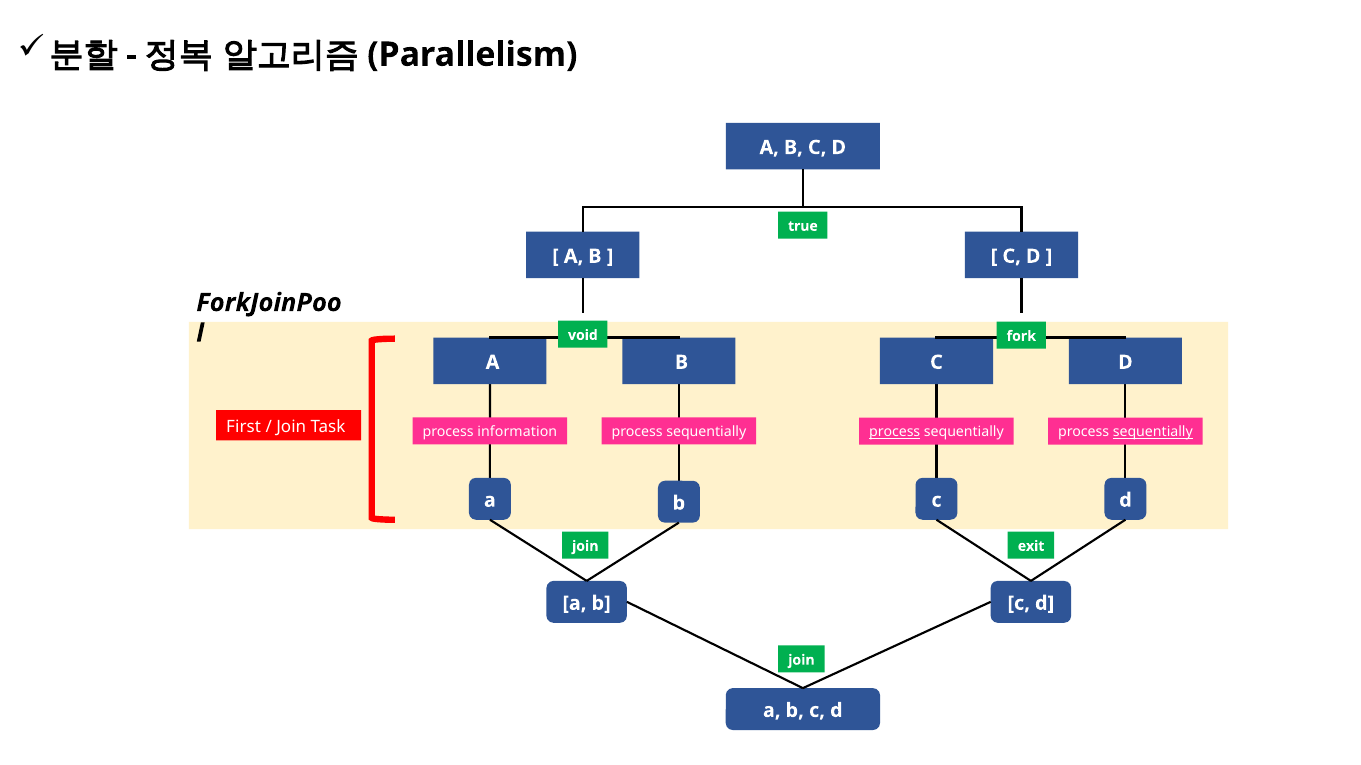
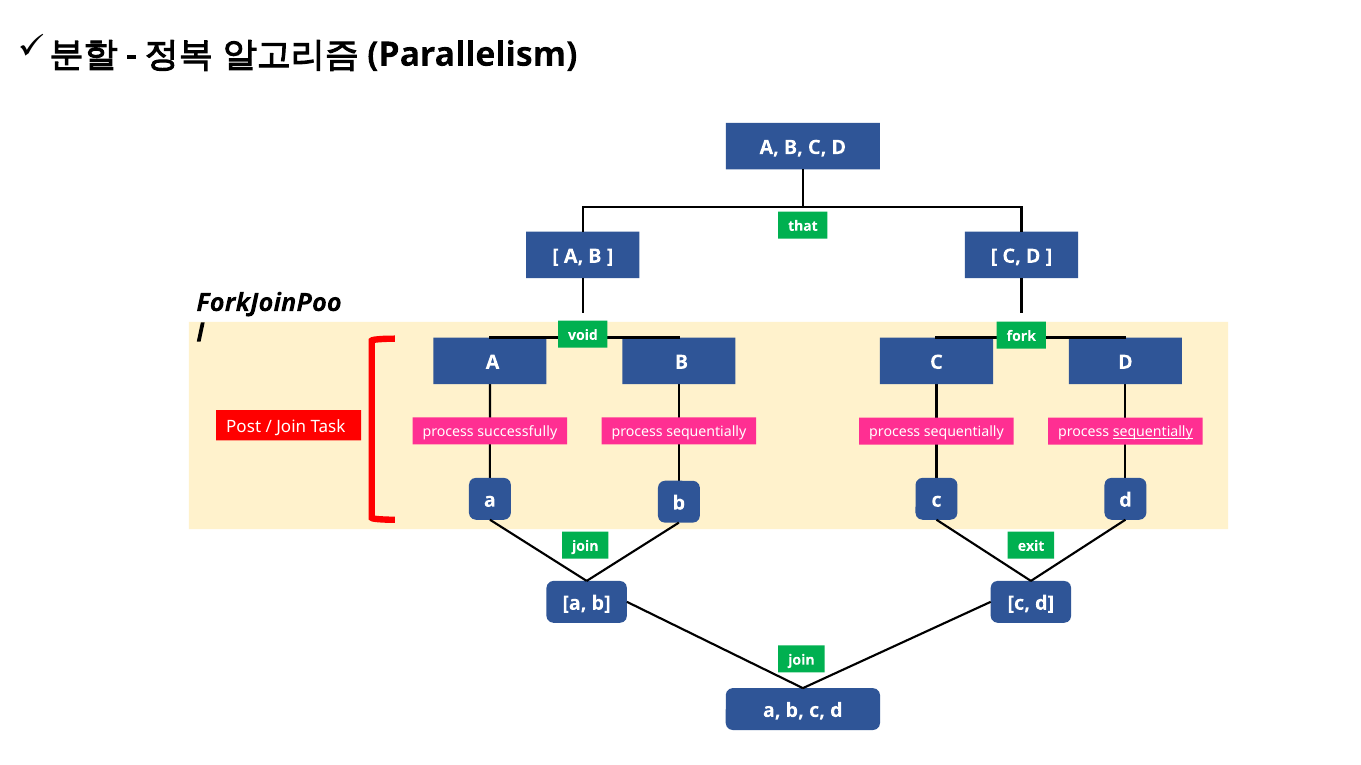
true: true -> that (803, 226)
First: First -> Post (244, 427)
information: information -> successfully (517, 432)
process underline: present -> none (895, 433)
